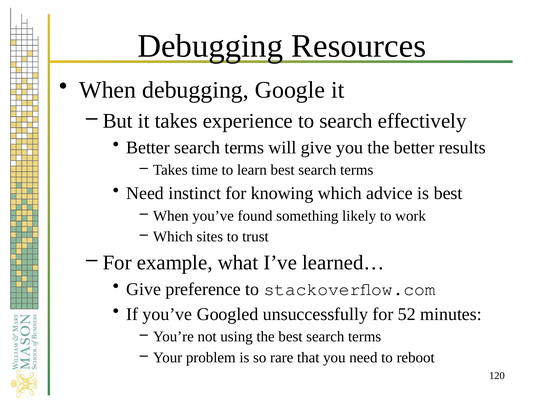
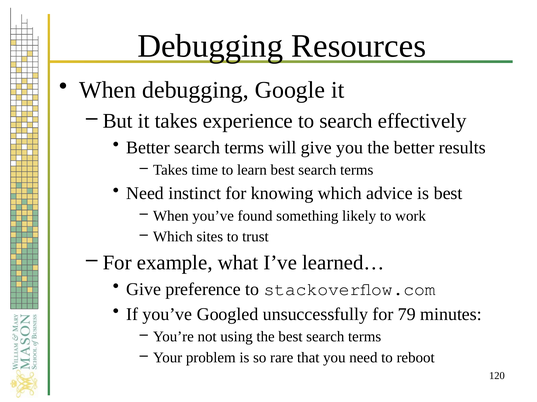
52: 52 -> 79 (407, 315)
